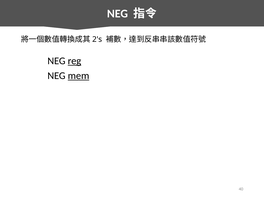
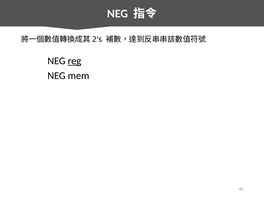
mem underline: present -> none (79, 76)
